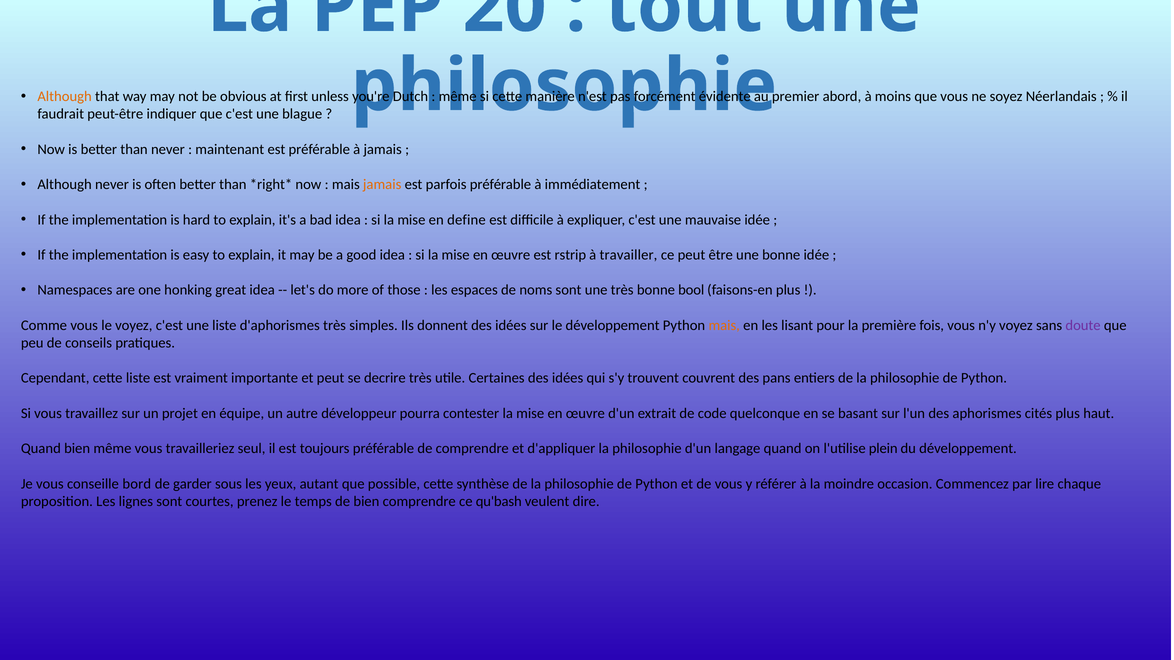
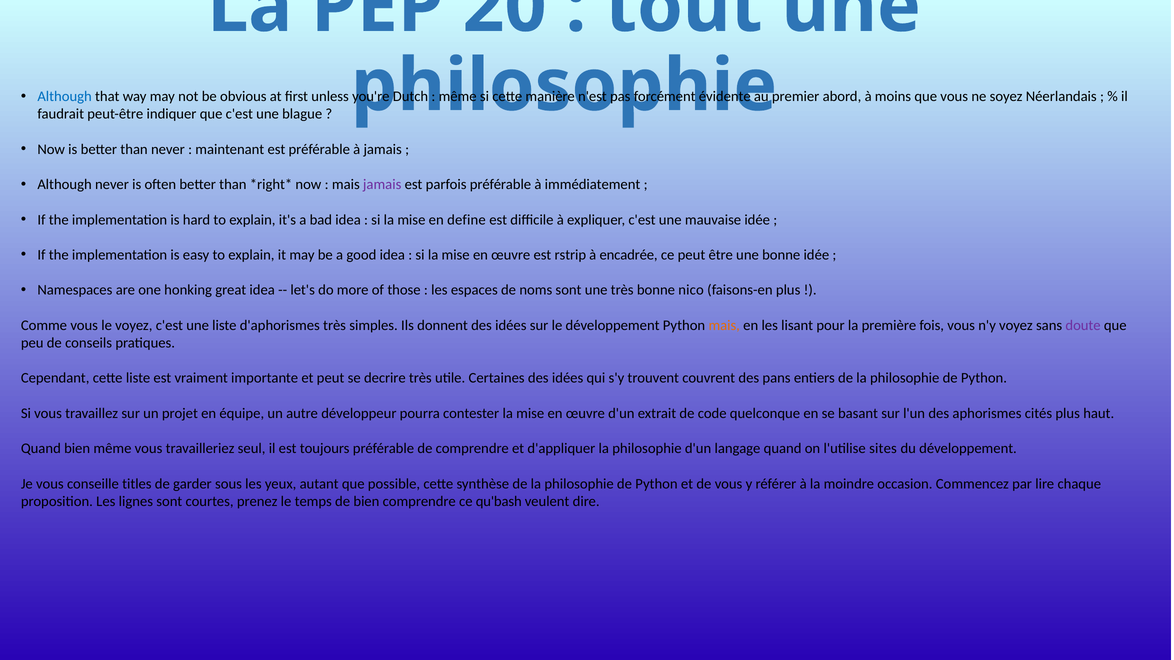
Although colour: orange -> blue (65, 97)
jamais colour: orange -> purple (382, 185)
travailler: travailler -> encadrée (629, 255)
bool: bool -> nico (691, 290)
plein: plein -> sites (883, 449)
bord: bord -> titles (137, 484)
